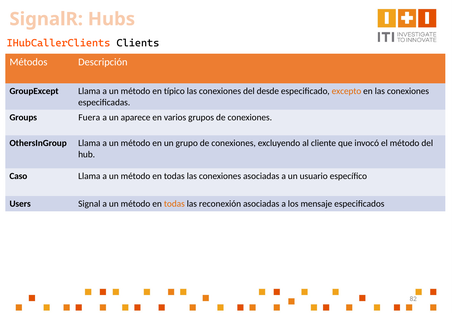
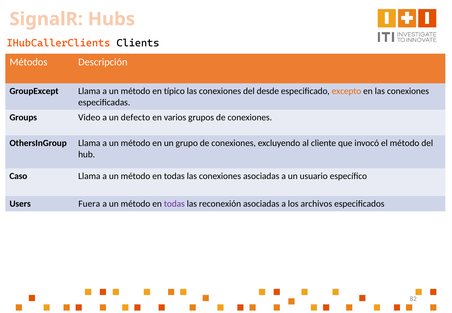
Fuera: Fuera -> Video (89, 117)
aparece: aparece -> defecto (135, 117)
Signal: Signal -> Fuera (89, 204)
todas colour: orange -> purple (174, 204)
mensaje: mensaje -> archivos (316, 204)
